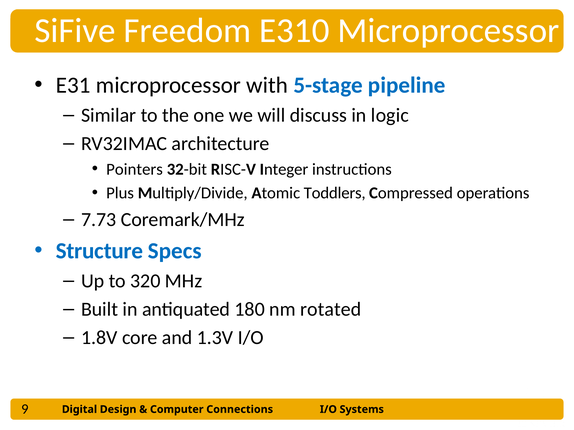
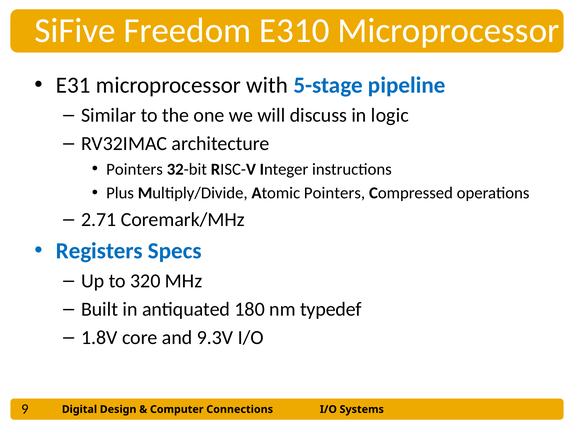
Atomic Toddlers: Toddlers -> Pointers (335, 193)
7.73: 7.73 -> 2.71 (99, 220)
Structure: Structure -> Registers (99, 251)
rotated: rotated -> typedef (331, 310)
1.3V: 1.3V -> 9.3V (215, 338)
